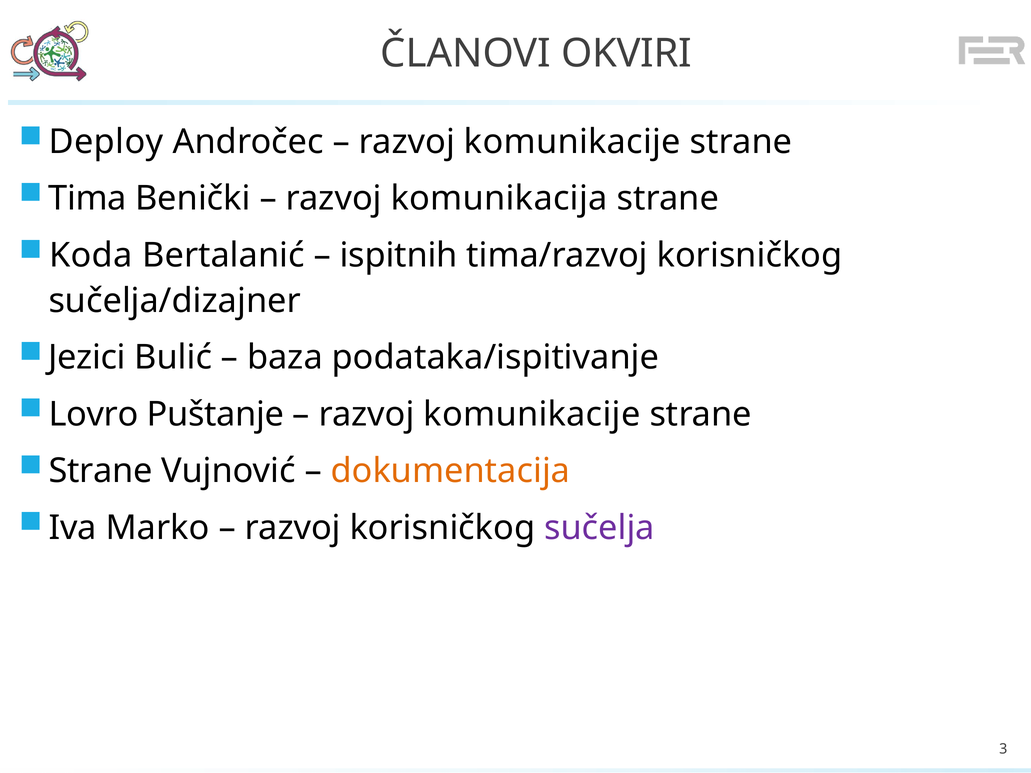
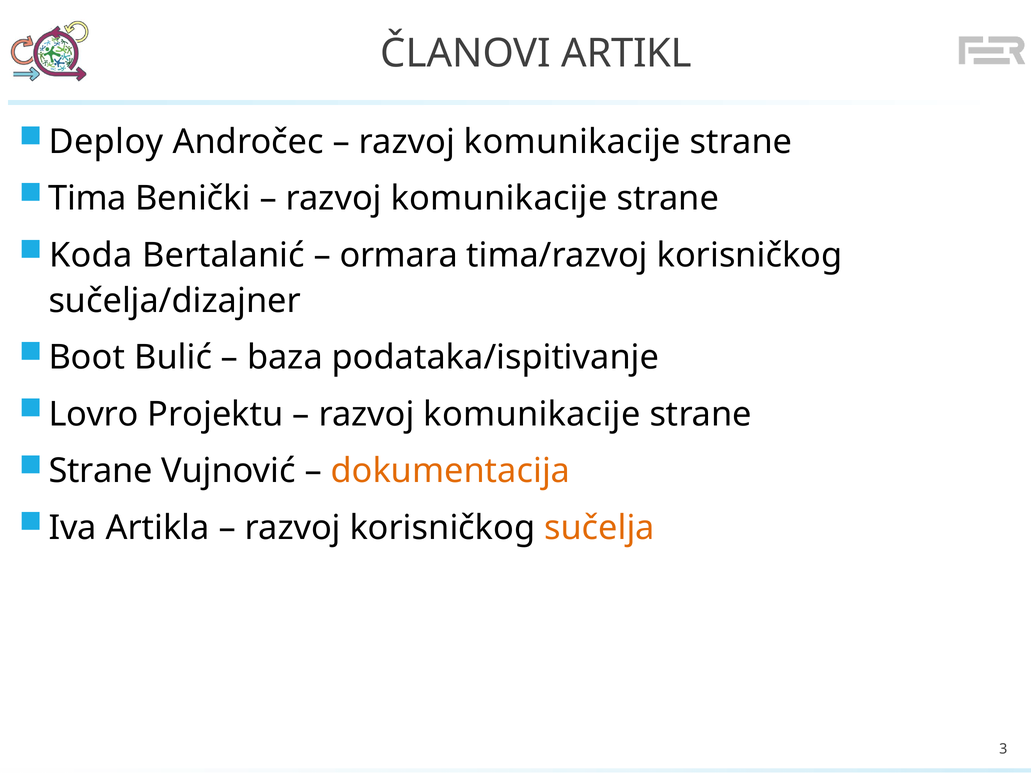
OKVIRI: OKVIRI -> ARTIKL (627, 54)
komunikacija: komunikacija -> komunikacije (499, 199)
ispitnih: ispitnih -> ormara (399, 255)
Jezici: Jezici -> Boot (87, 358)
Puštanje: Puštanje -> Projektu (215, 414)
Marko: Marko -> Artikla (158, 528)
sučelja colour: purple -> orange (599, 528)
